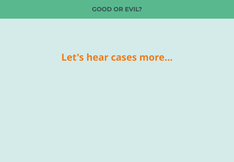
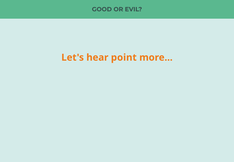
cases: cases -> point (124, 57)
